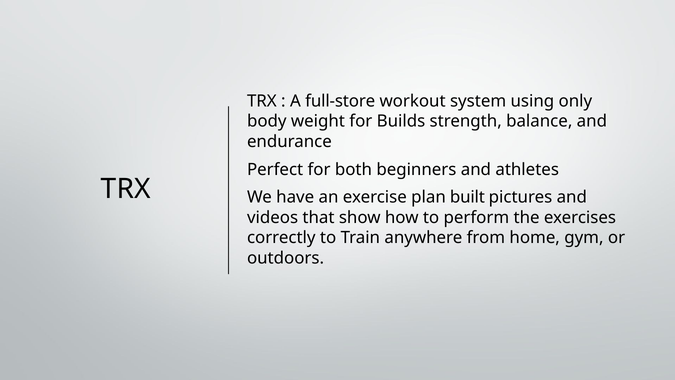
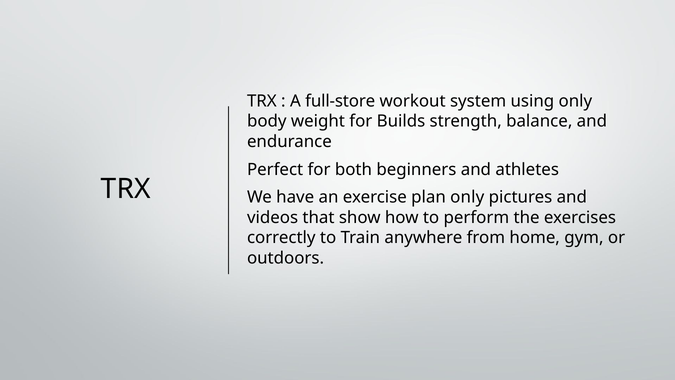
plan built: built -> only (467, 197)
